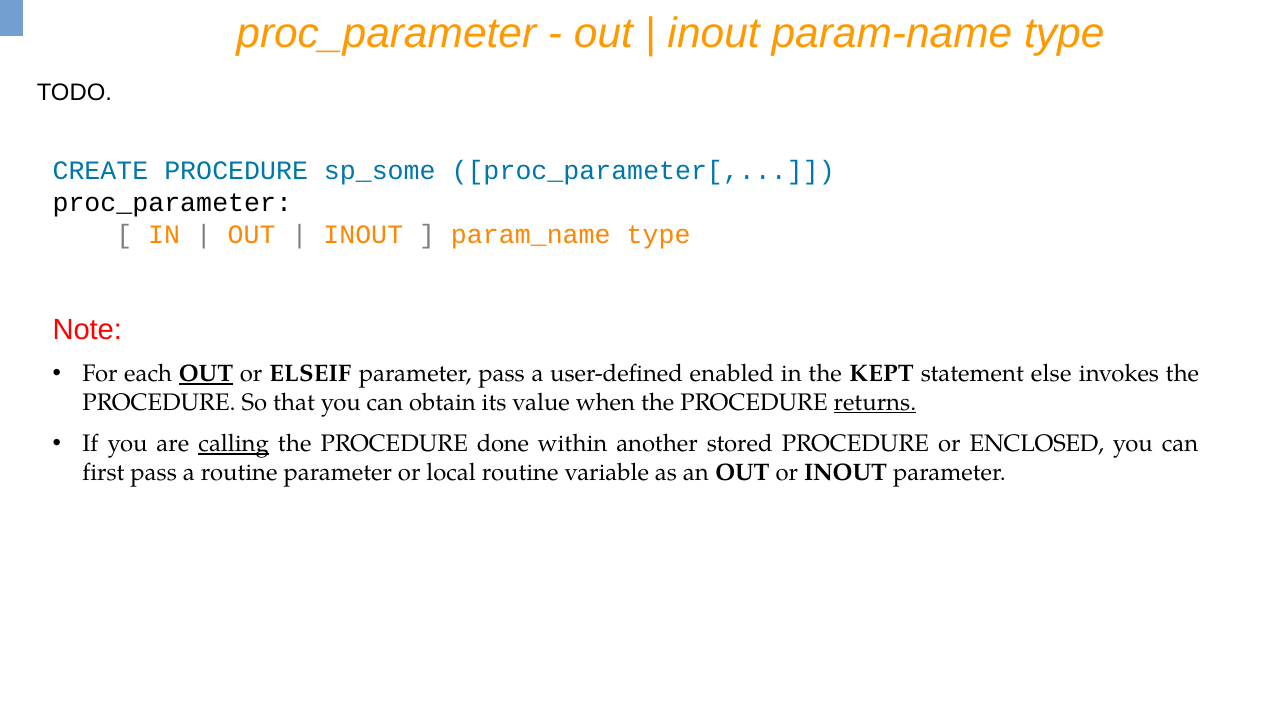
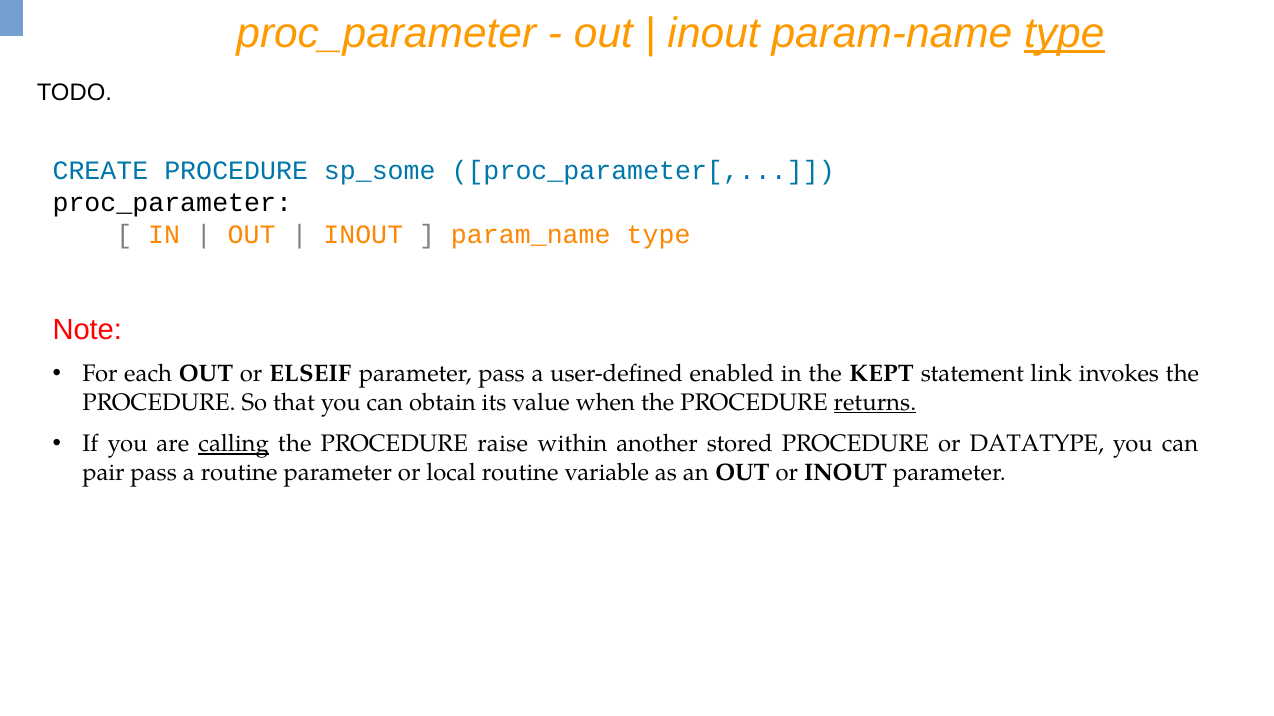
type underline: none -> present (1064, 33)
OUT underline: present -> none (206, 374)
else: else -> link (1051, 374)
done: done -> raise (503, 444)
ENCLOSED: ENCLOSED -> DATATYPE (1037, 444)
first: first -> pair (104, 473)
